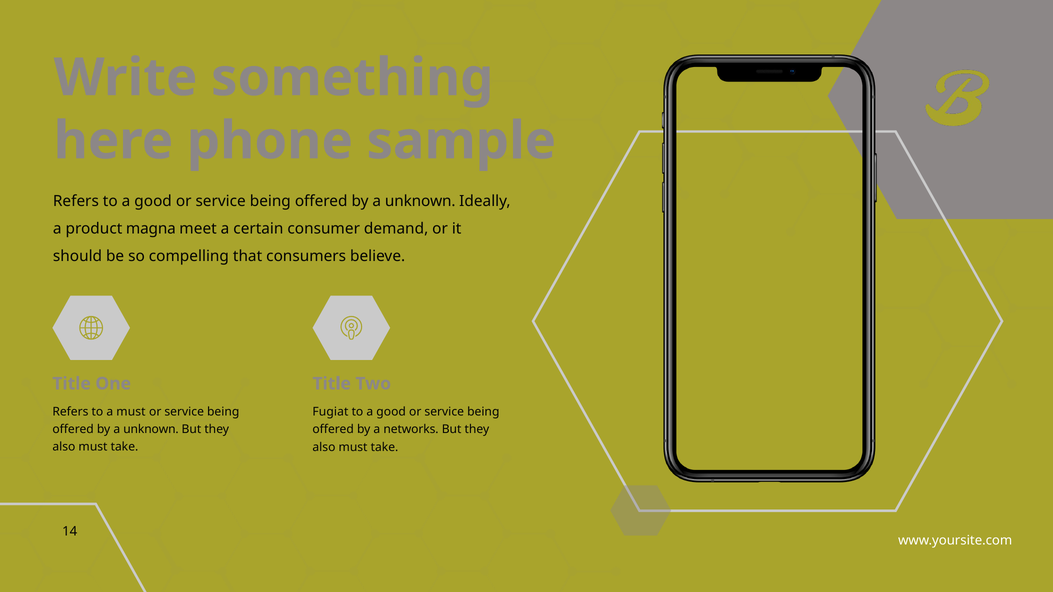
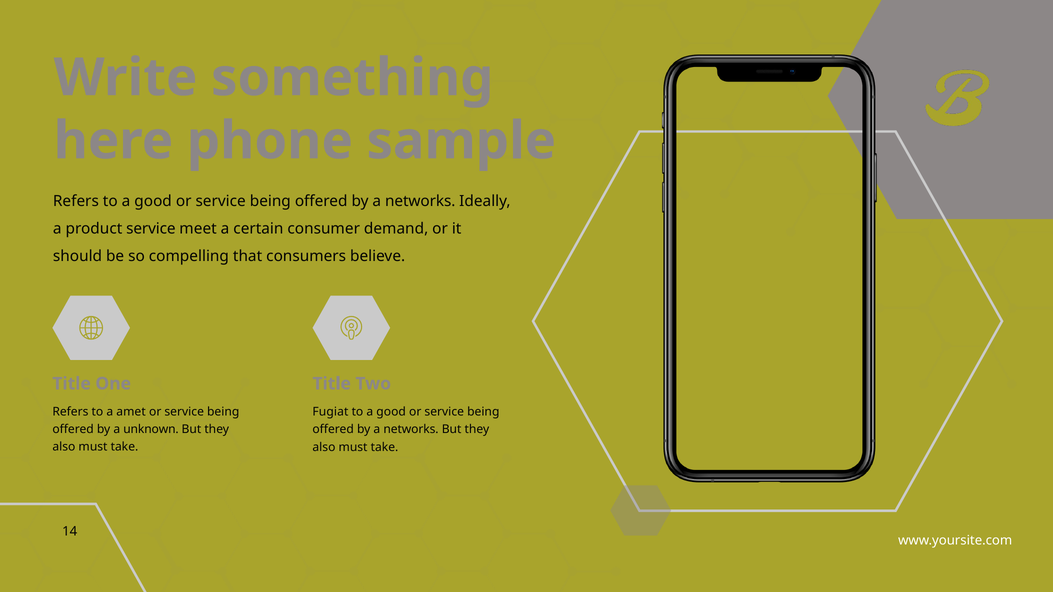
unknown: unknown -> networks (420, 201)
product magna: magna -> service (151, 229)
a must: must -> amet (131, 412)
